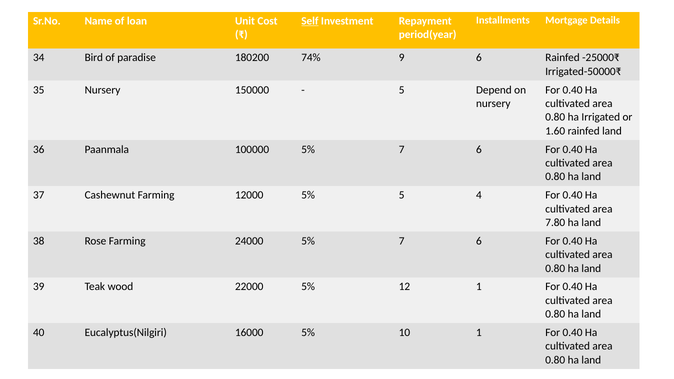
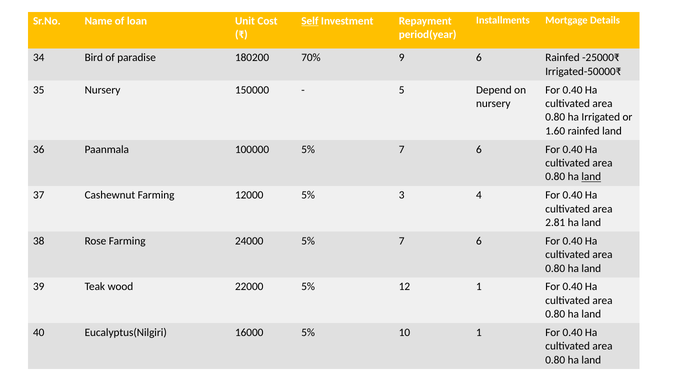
74%: 74% -> 70% (311, 58)
land underline: none -> present (591, 177)
5% 5: 5 -> 3 (402, 195)
7.80: 7.80 -> 2.81 (555, 223)
